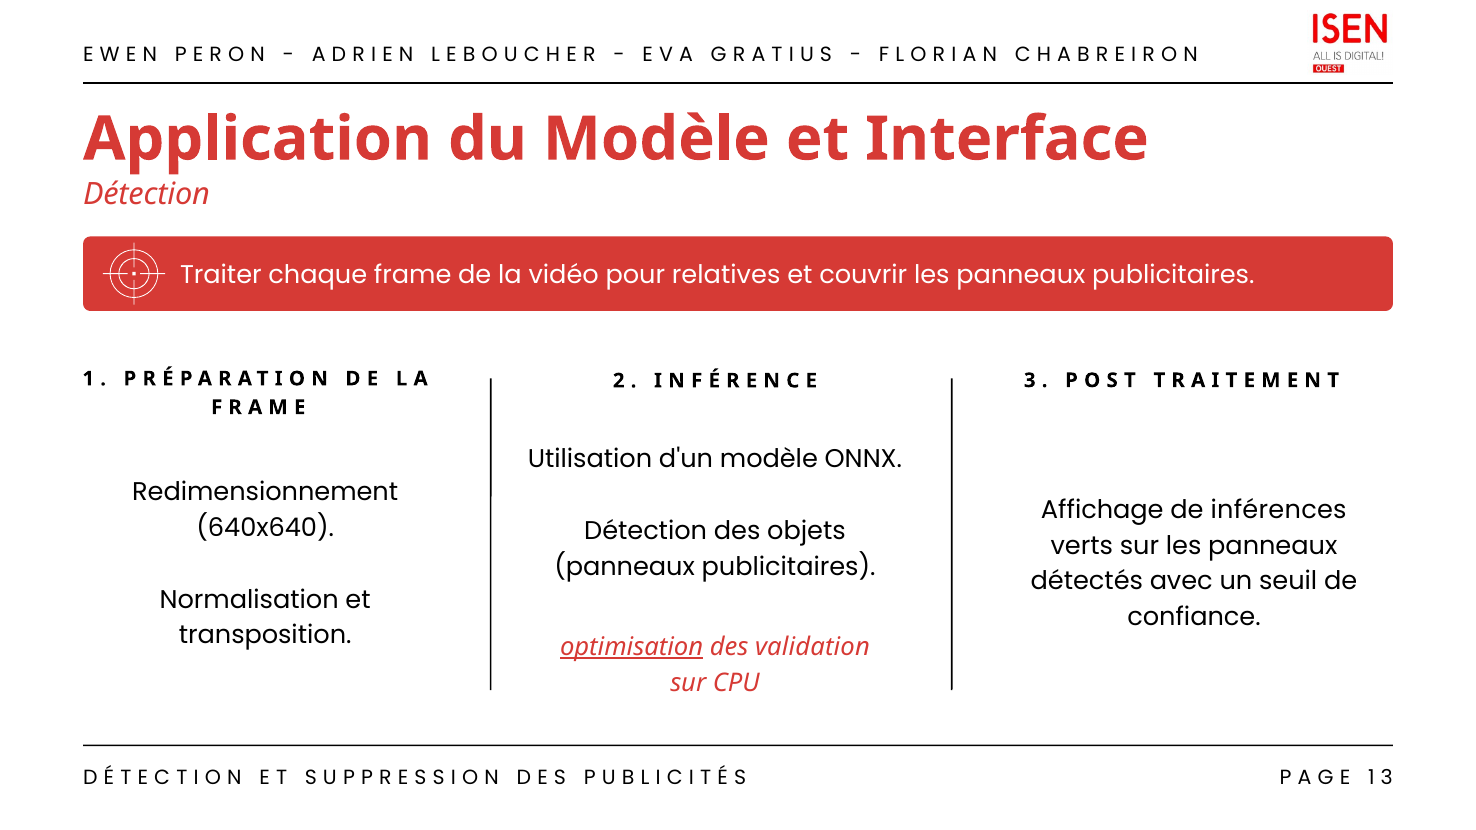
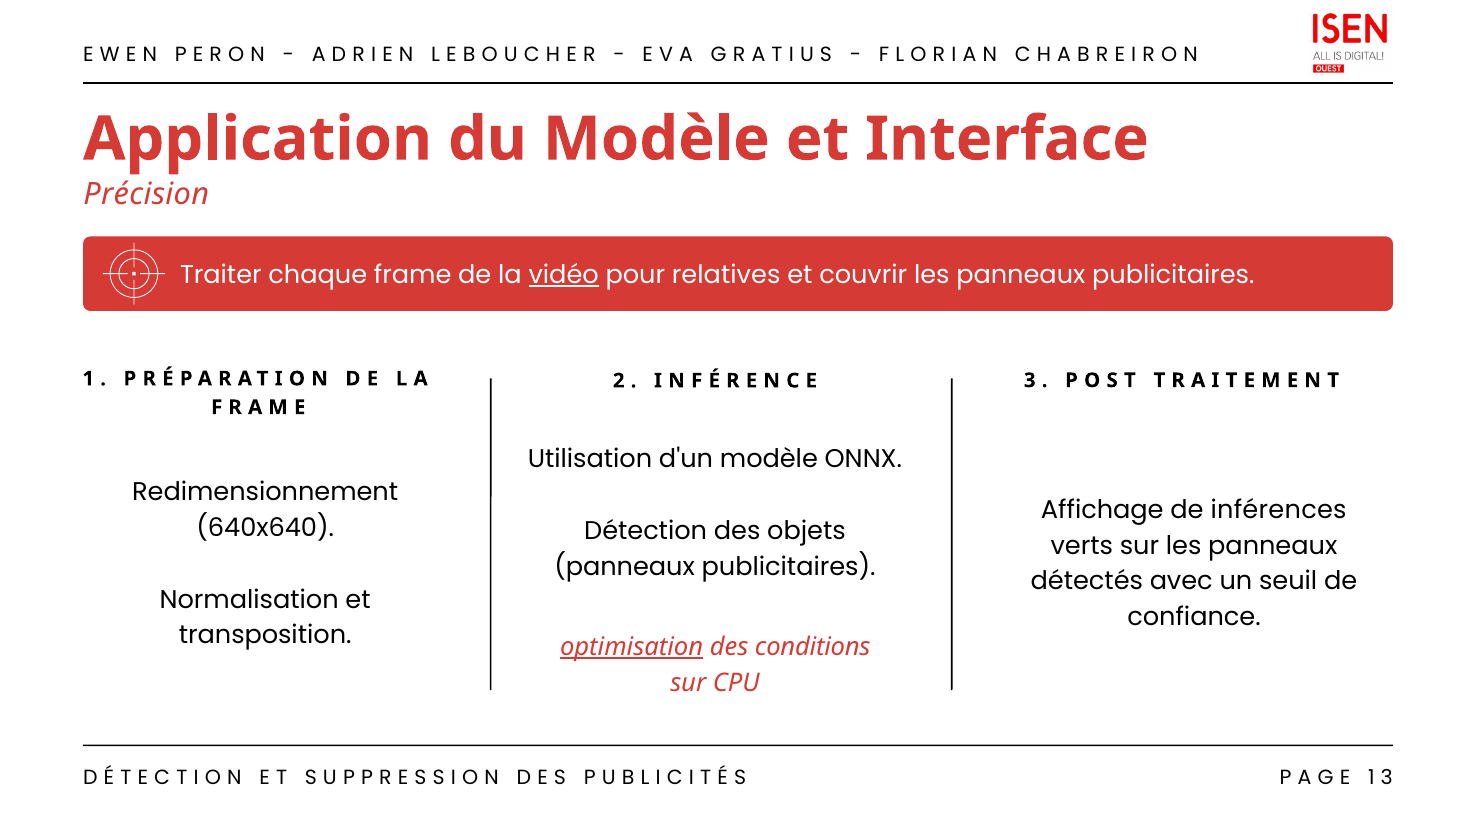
Détection: Détection -> Précision (146, 195)
vidéo underline: none -> present (564, 275)
validation: validation -> conditions (813, 647)
